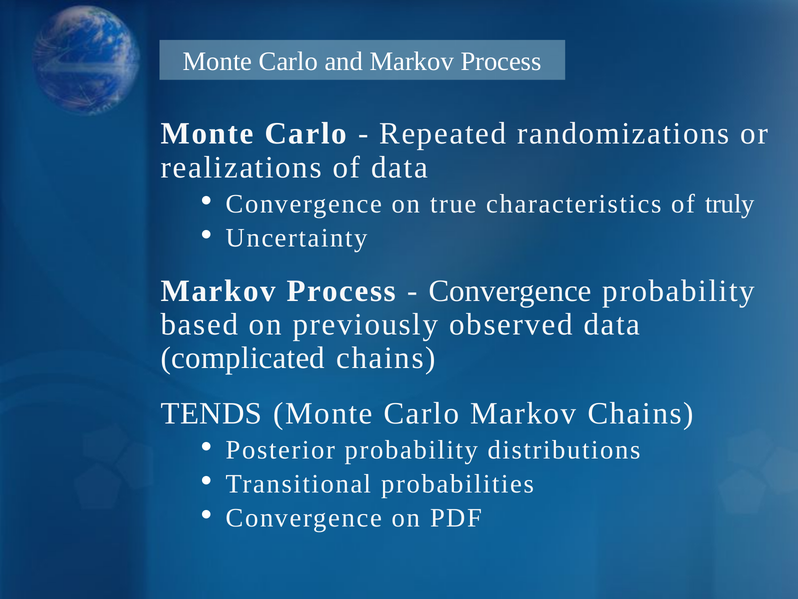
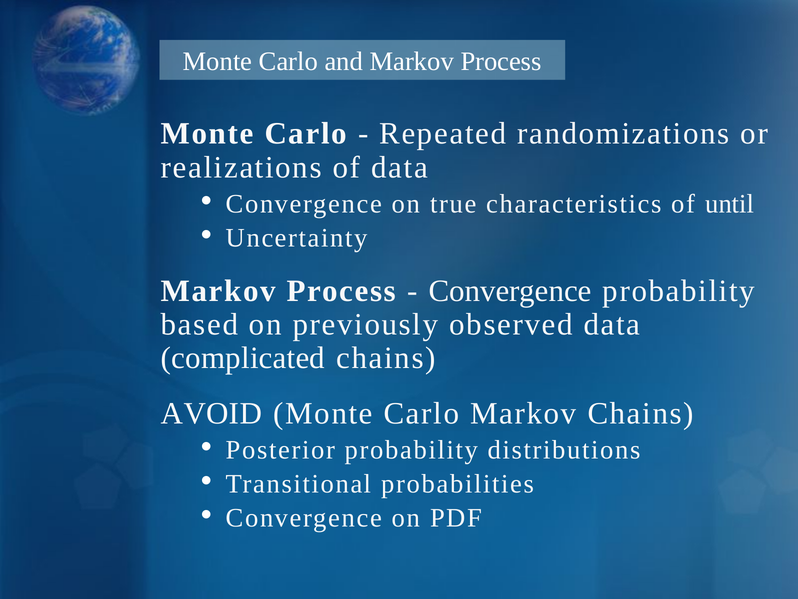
truly: truly -> until (730, 204)
TENDS: TENDS -> AVOID (211, 413)
